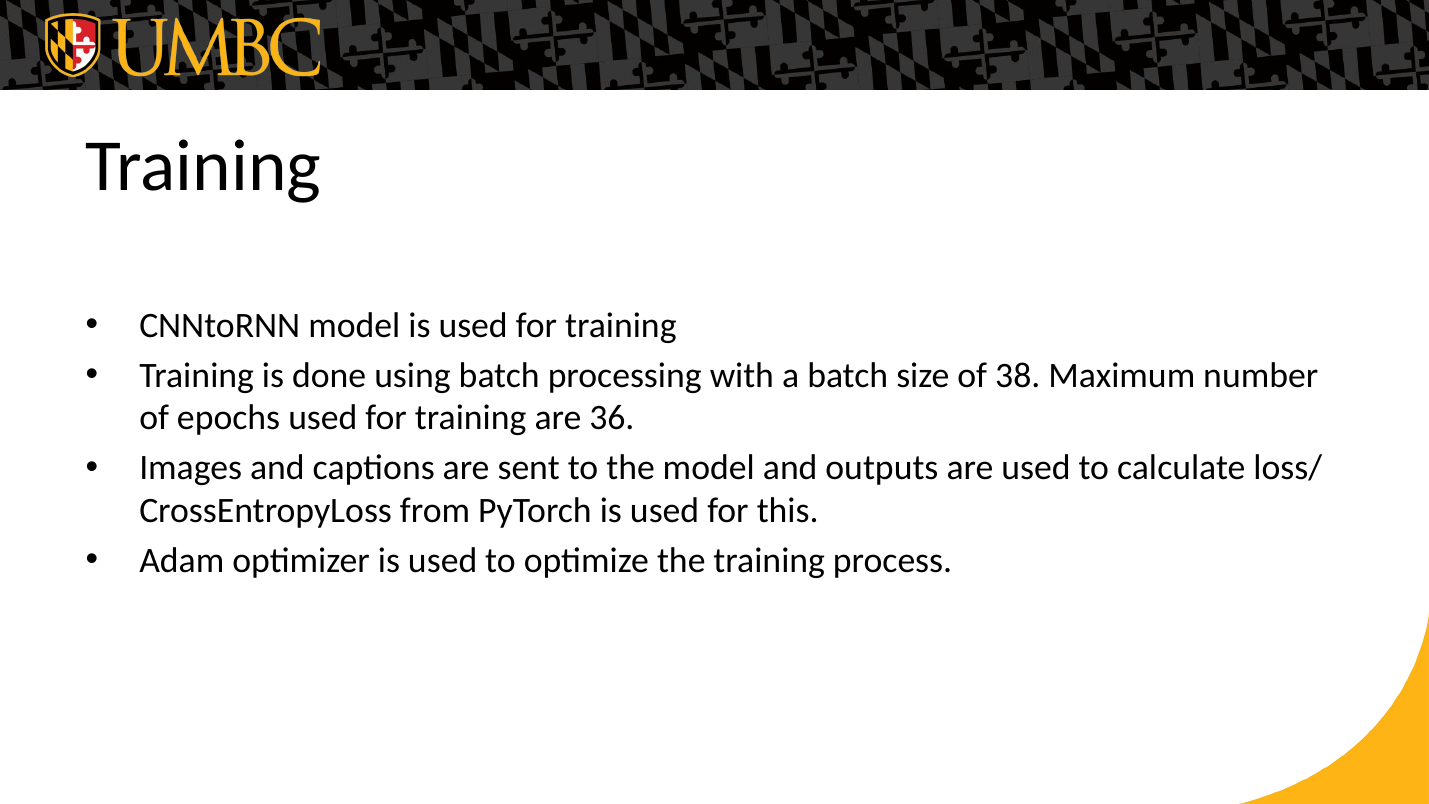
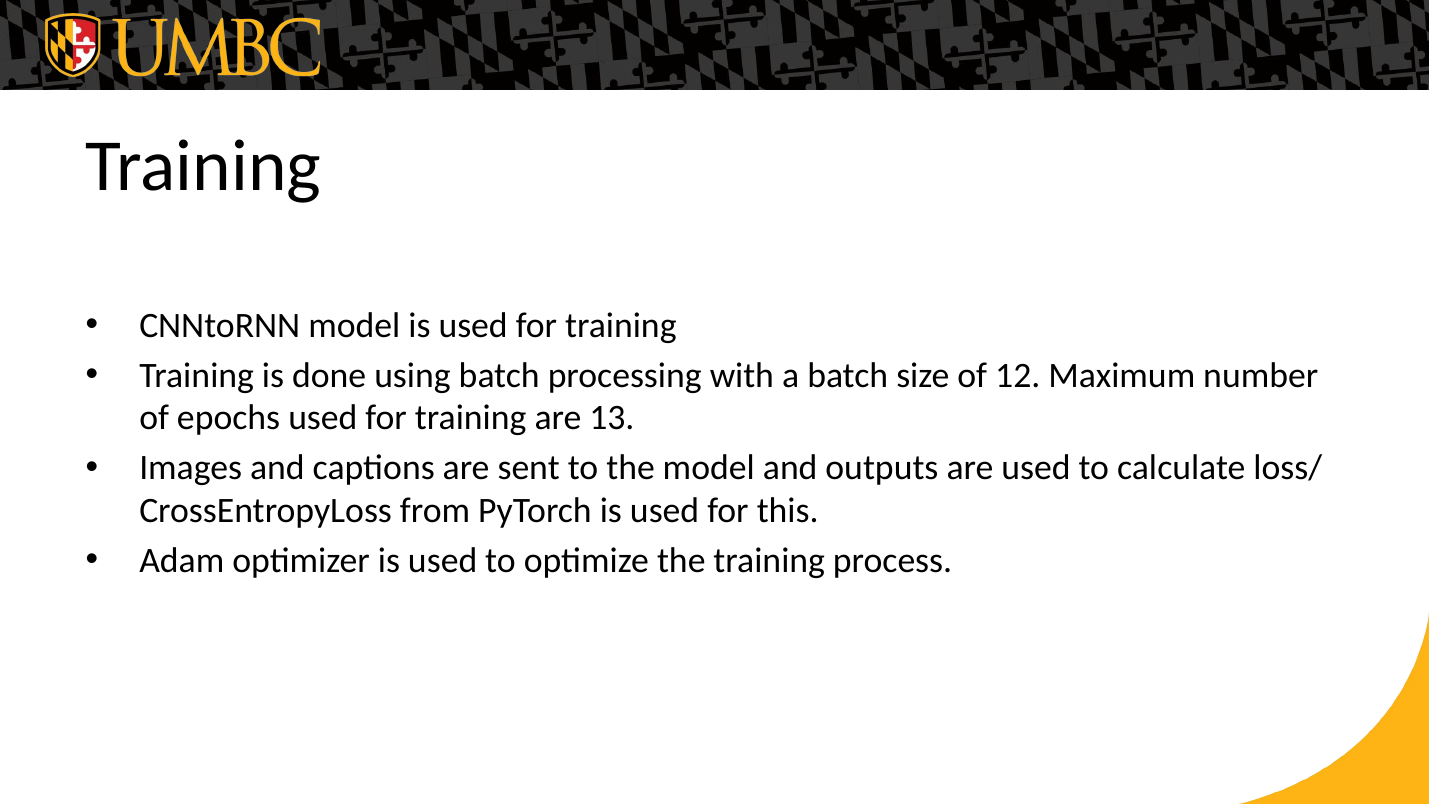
38: 38 -> 12 (1018, 375)
36: 36 -> 13 (612, 418)
